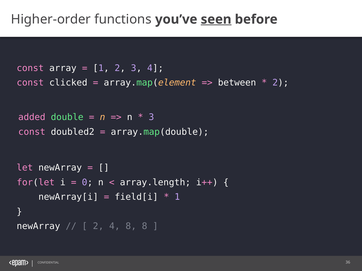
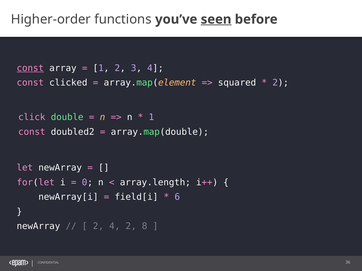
const underline: none -> present (30, 68)
between: between -> squared (237, 83)
added: added -> click (32, 117)
3: 3 -> 1 (151, 117)
1: 1 -> 6 (177, 197)
4 8: 8 -> 2 (131, 227)
